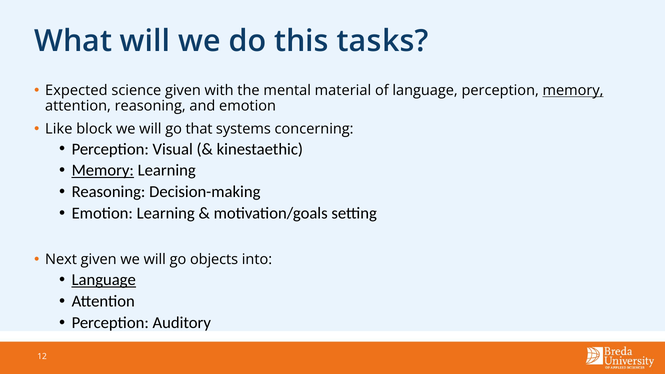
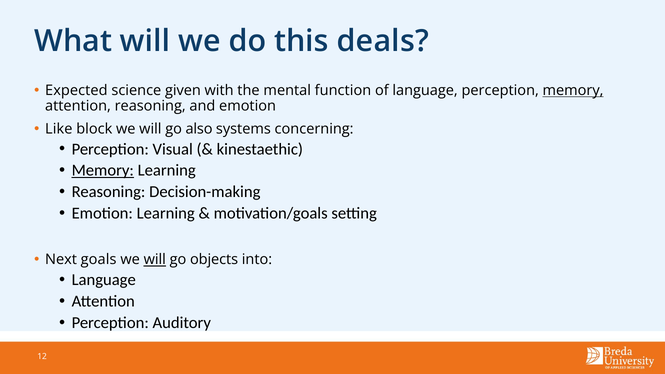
tasks: tasks -> deals (383, 41)
material: material -> function (343, 90)
that: that -> also (199, 129)
Next given: given -> goals (99, 260)
will underline: none -> present (155, 260)
Language underline: present -> none (104, 280)
